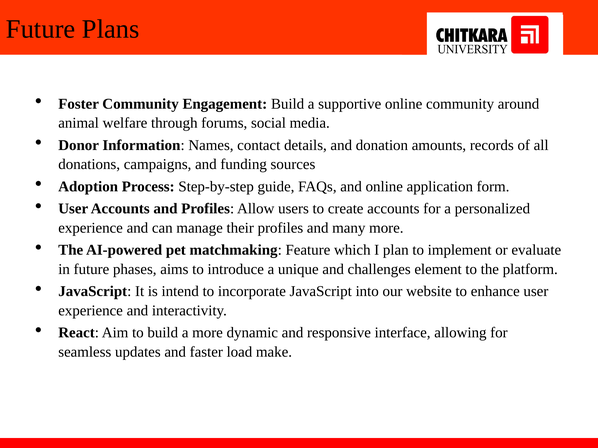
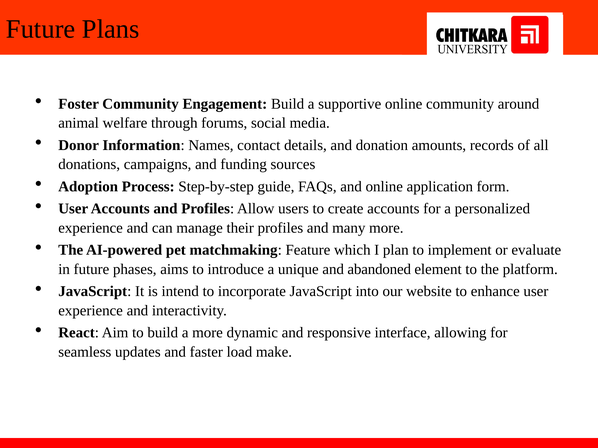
challenges: challenges -> abandoned (379, 269)
